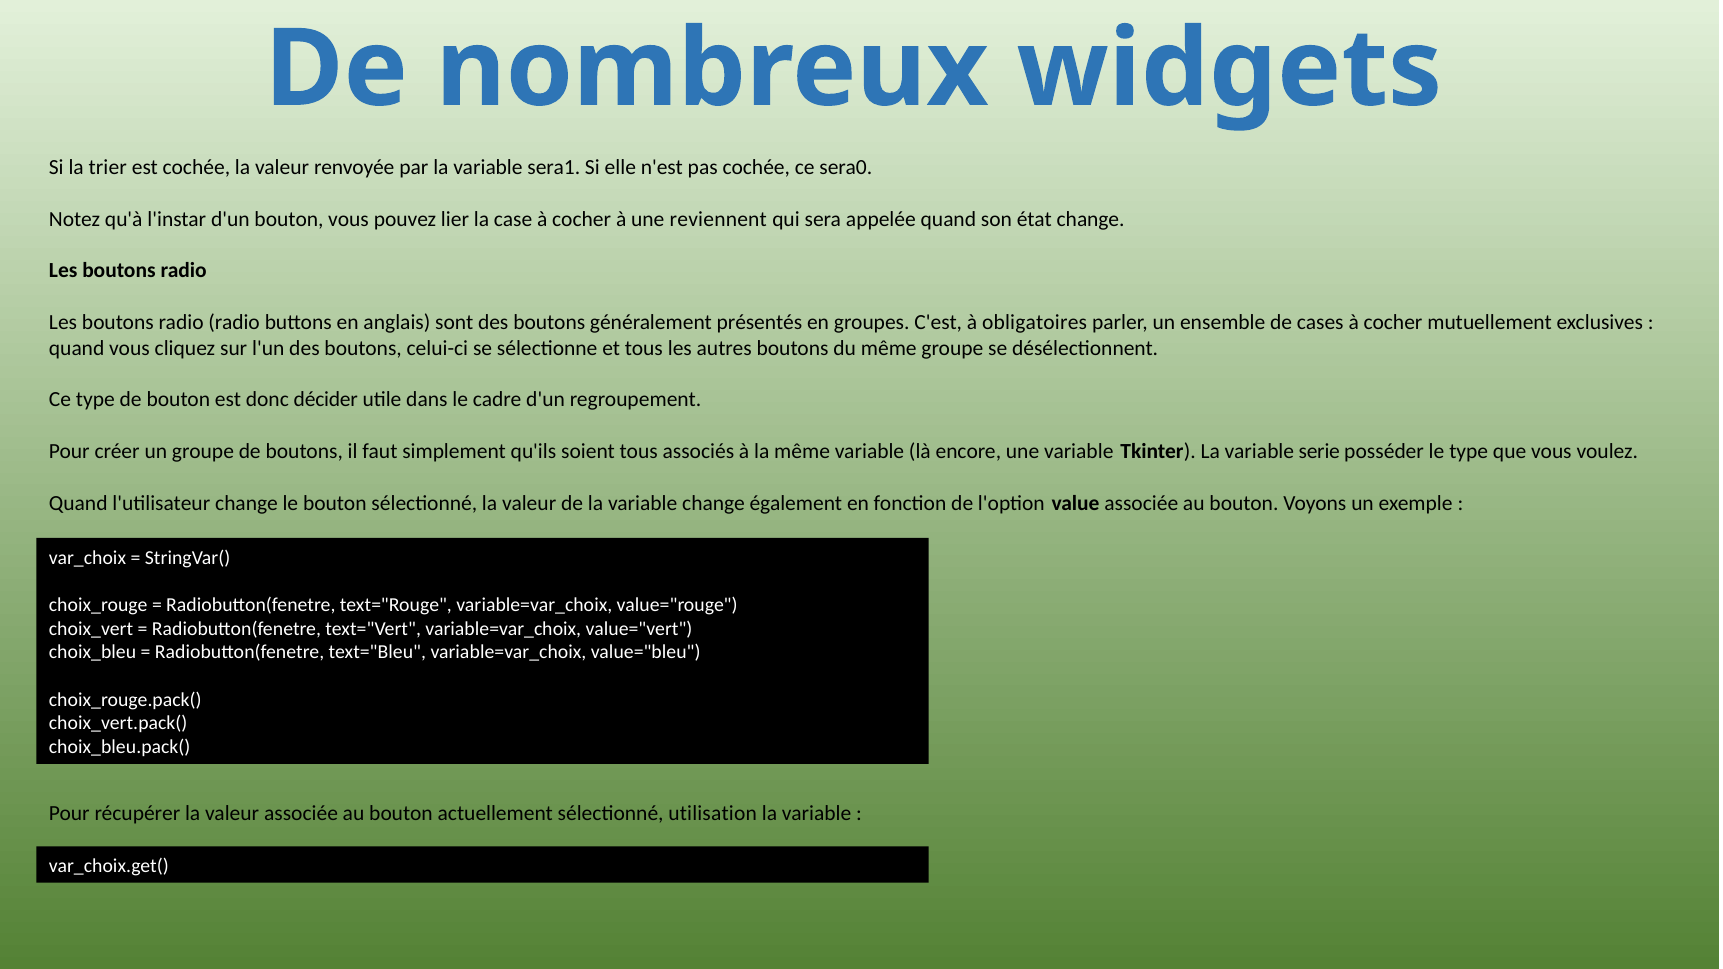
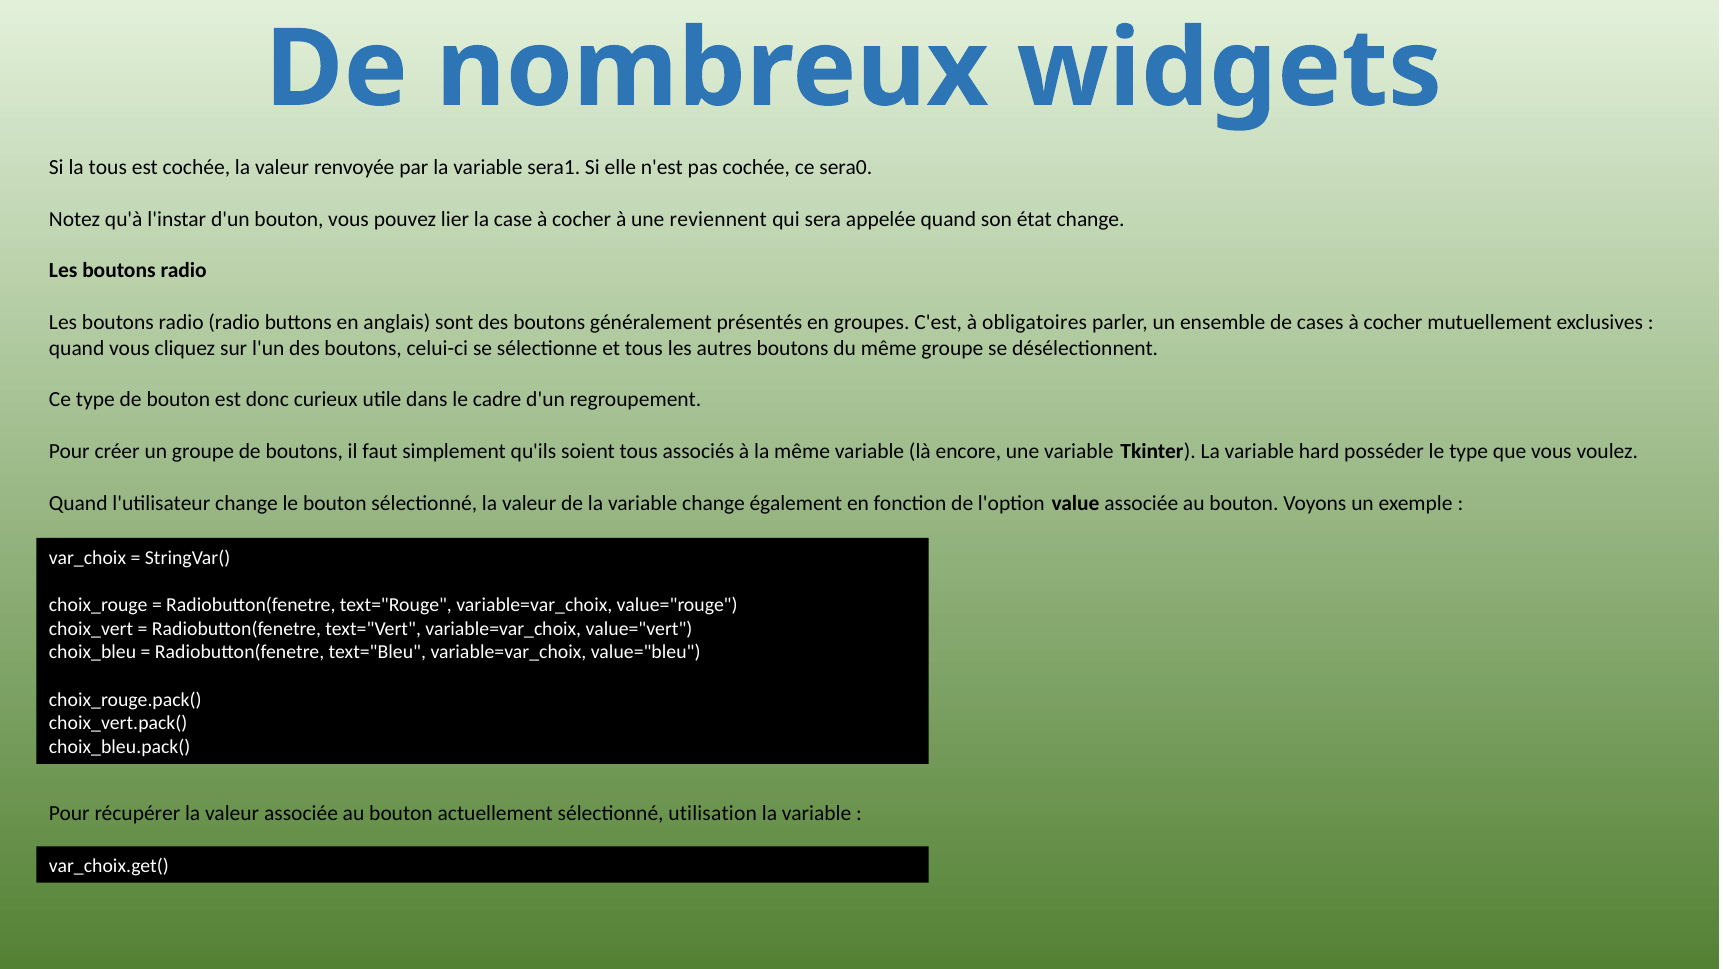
la trier: trier -> tous (108, 167)
décider: décider -> curieux (326, 400)
serie: serie -> hard (1319, 452)
